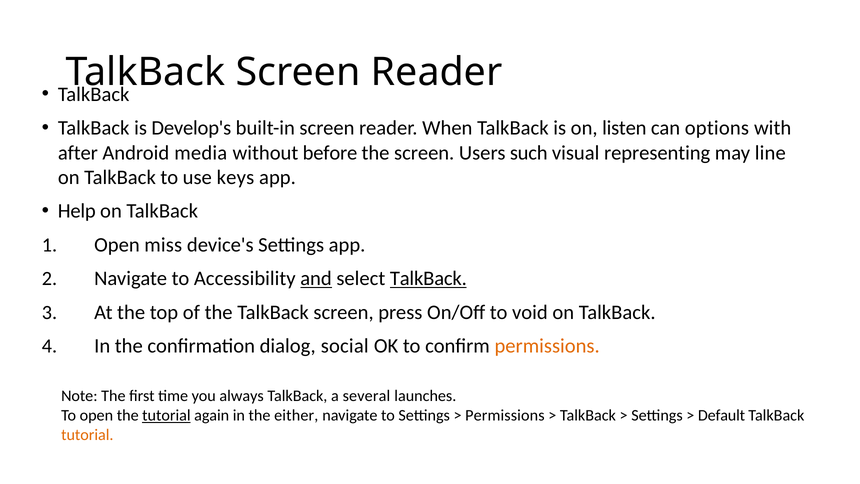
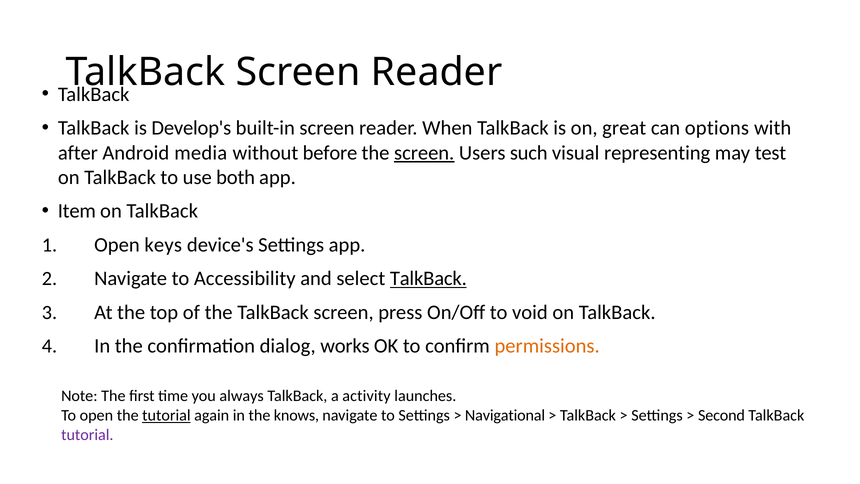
listen: listen -> great (624, 128)
screen underline: none -> present (424, 153)
line: line -> test (770, 153)
keys: keys -> both (236, 177)
Help: Help -> Item (77, 211)
miss: miss -> keys (163, 245)
and underline: present -> none (316, 278)
social: social -> works (345, 346)
several: several -> activity (366, 396)
either: either -> knows (296, 415)
Permissions: Permissions -> Navigational (505, 415)
Default: Default -> Second (722, 415)
tutorial colour: orange -> purple (87, 435)
